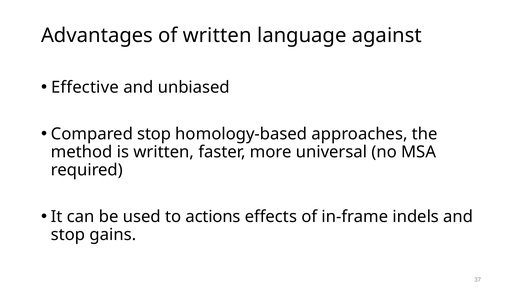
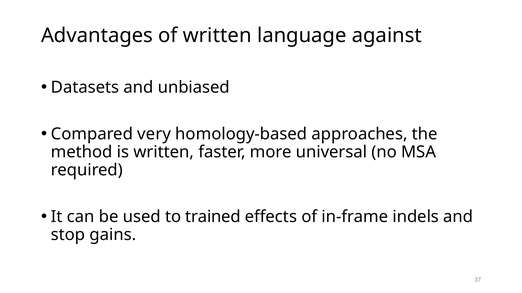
Effective: Effective -> Datasets (85, 87)
Compared stop: stop -> very (154, 134)
actions: actions -> trained (213, 217)
